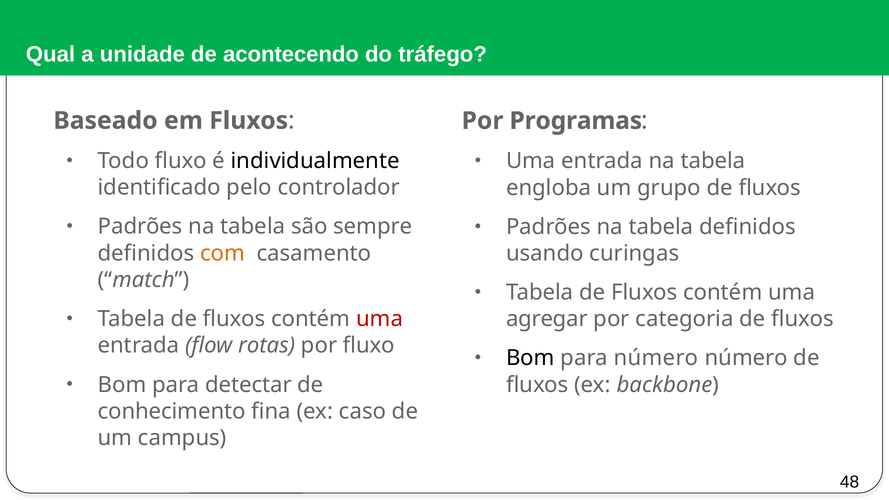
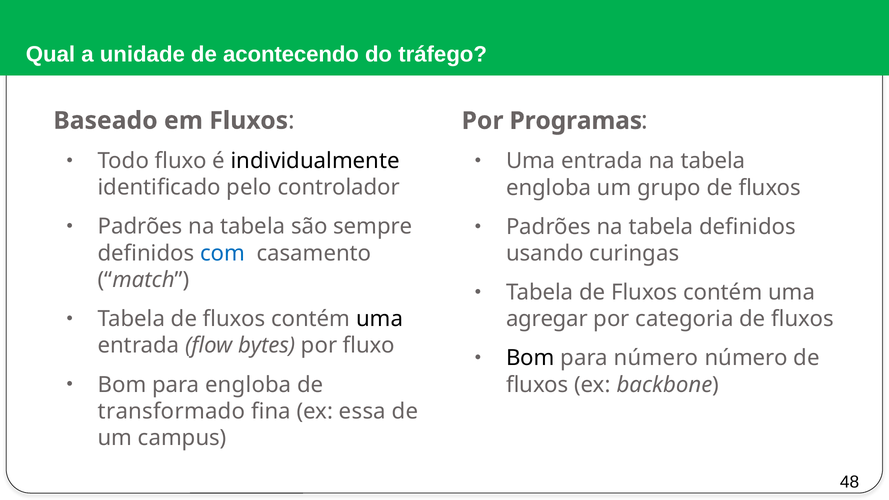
com colour: orange -> blue (223, 253)
uma colour: red -> black (379, 319)
rotas: rotas -> bytes (267, 346)
para detectar: detectar -> engloba (248, 385)
conhecimento: conhecimento -> transformado (171, 411)
caso: caso -> essa (362, 411)
